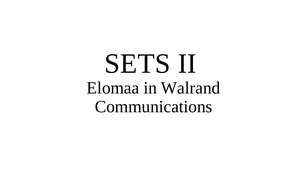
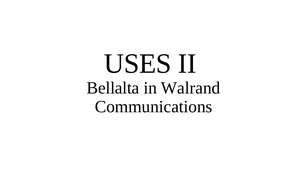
SETS: SETS -> USES (138, 64)
Elomaa: Elomaa -> Bellalta (113, 88)
